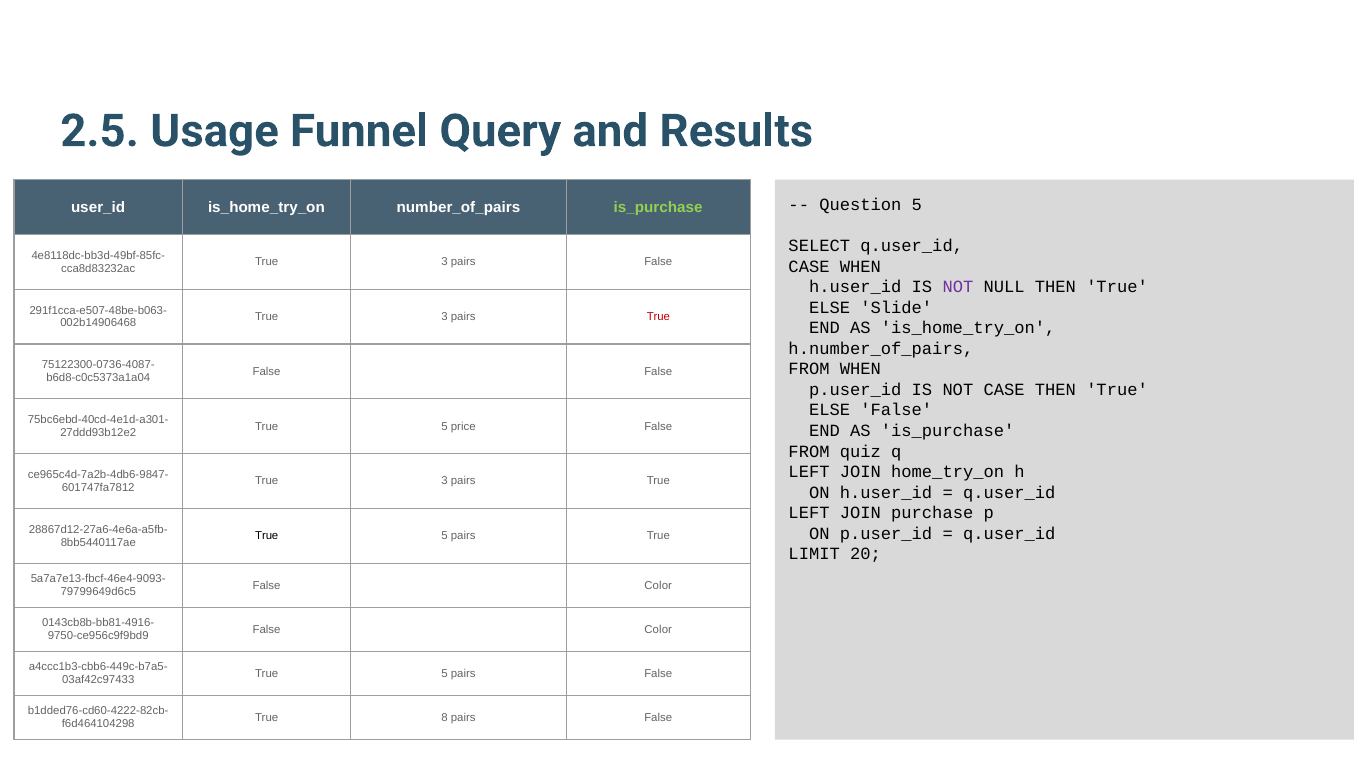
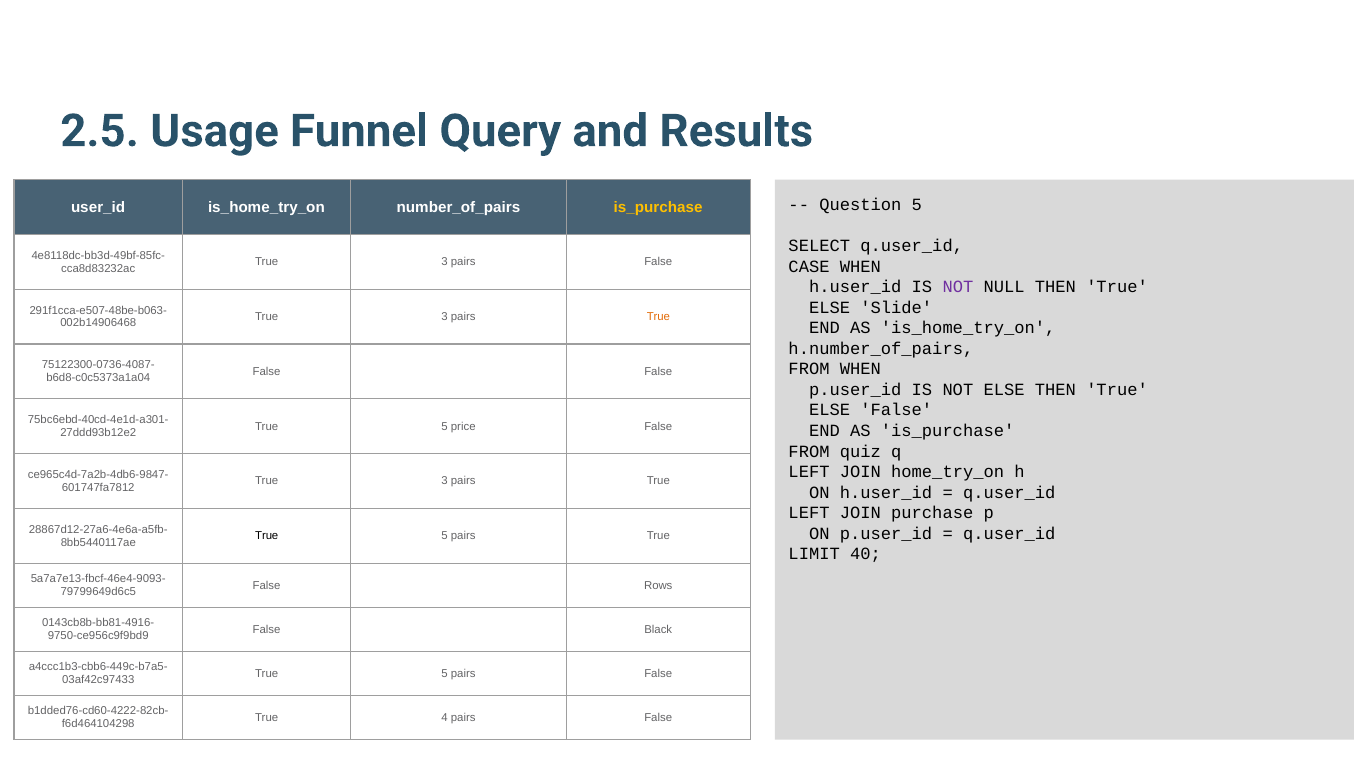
is_purchase colour: light green -> yellow (658, 207)
True colour: red -> orange (658, 317)
NOT CASE: CASE -> ELSE (1004, 390)
20: 20 -> 40 (865, 555)
Color: Color -> Rows (658, 586)
Color: Color -> Black (658, 630)
8: 8 -> 4 (445, 718)
